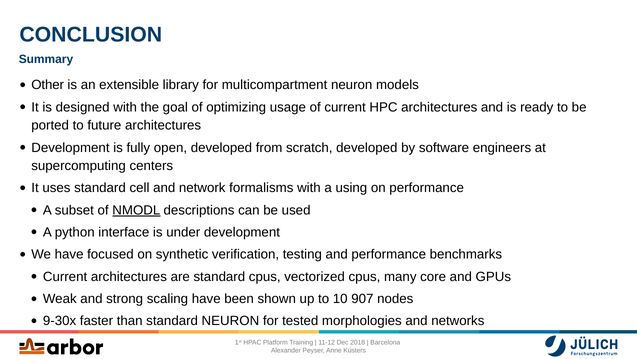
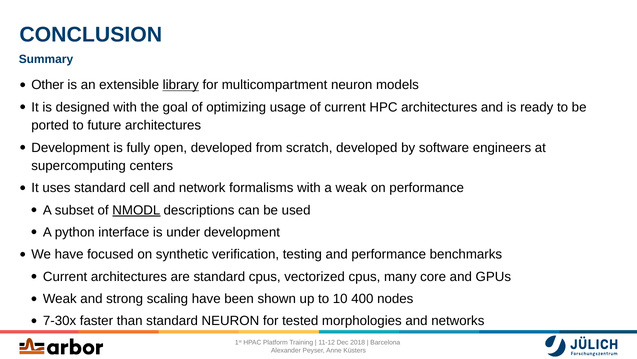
library underline: none -> present (181, 85)
a using: using -> weak (351, 188)
907: 907 -> 400 (362, 298)
9-30x: 9-30x -> 7-30x (60, 320)
